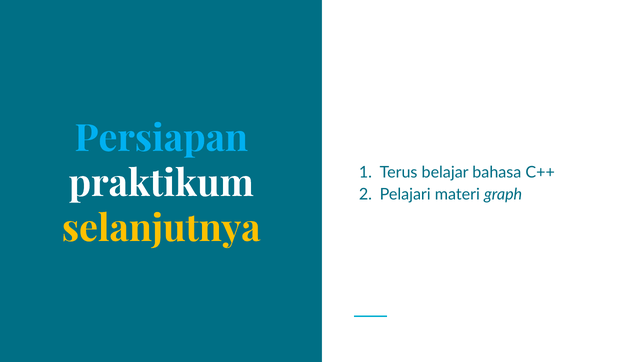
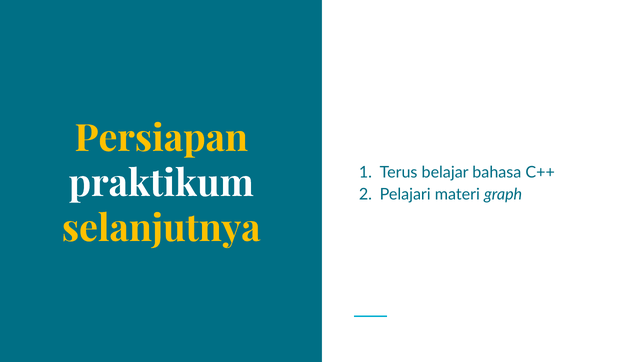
Persiapan colour: light blue -> yellow (161, 139)
